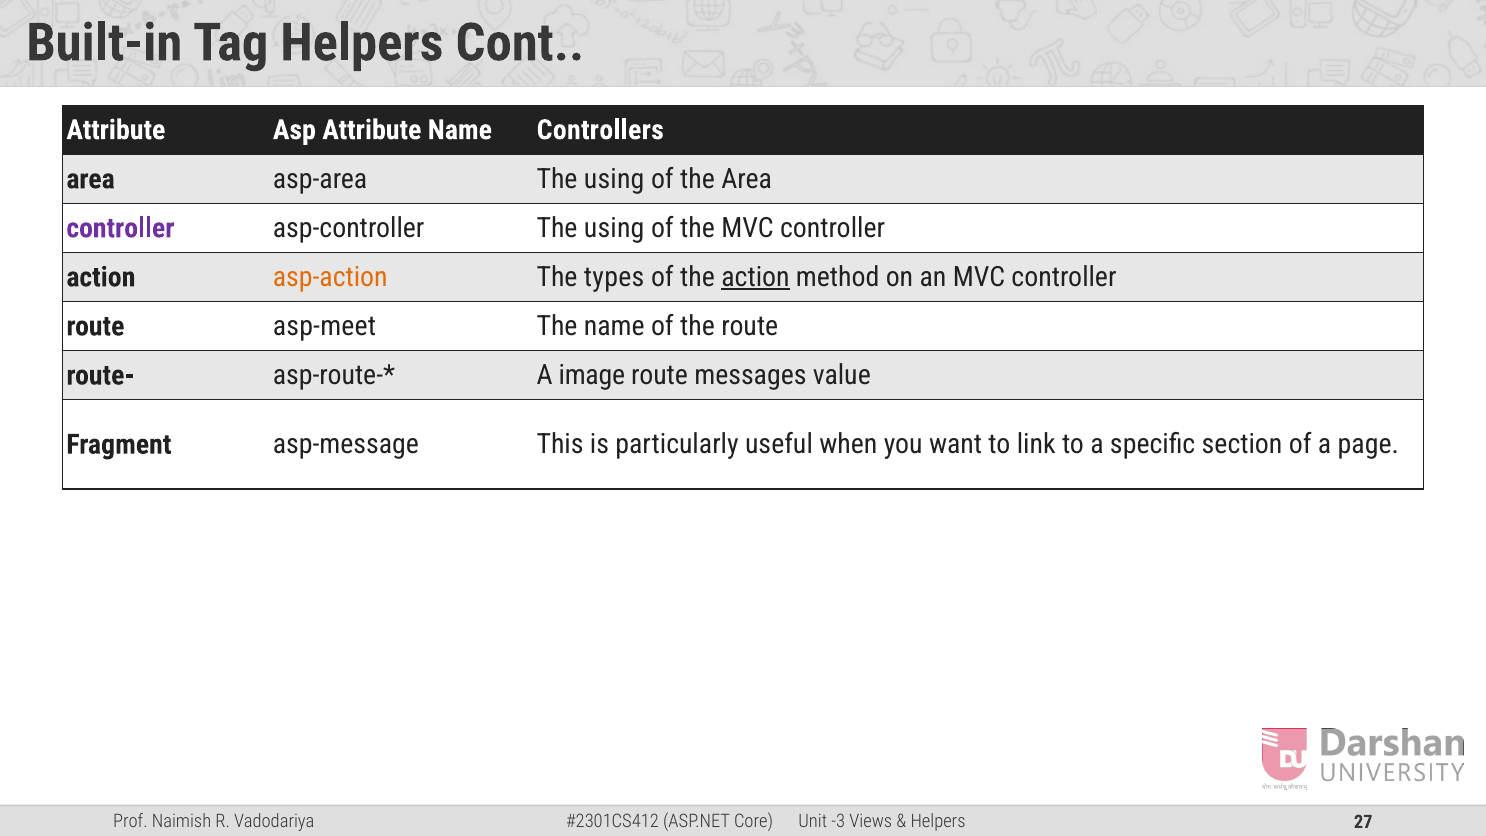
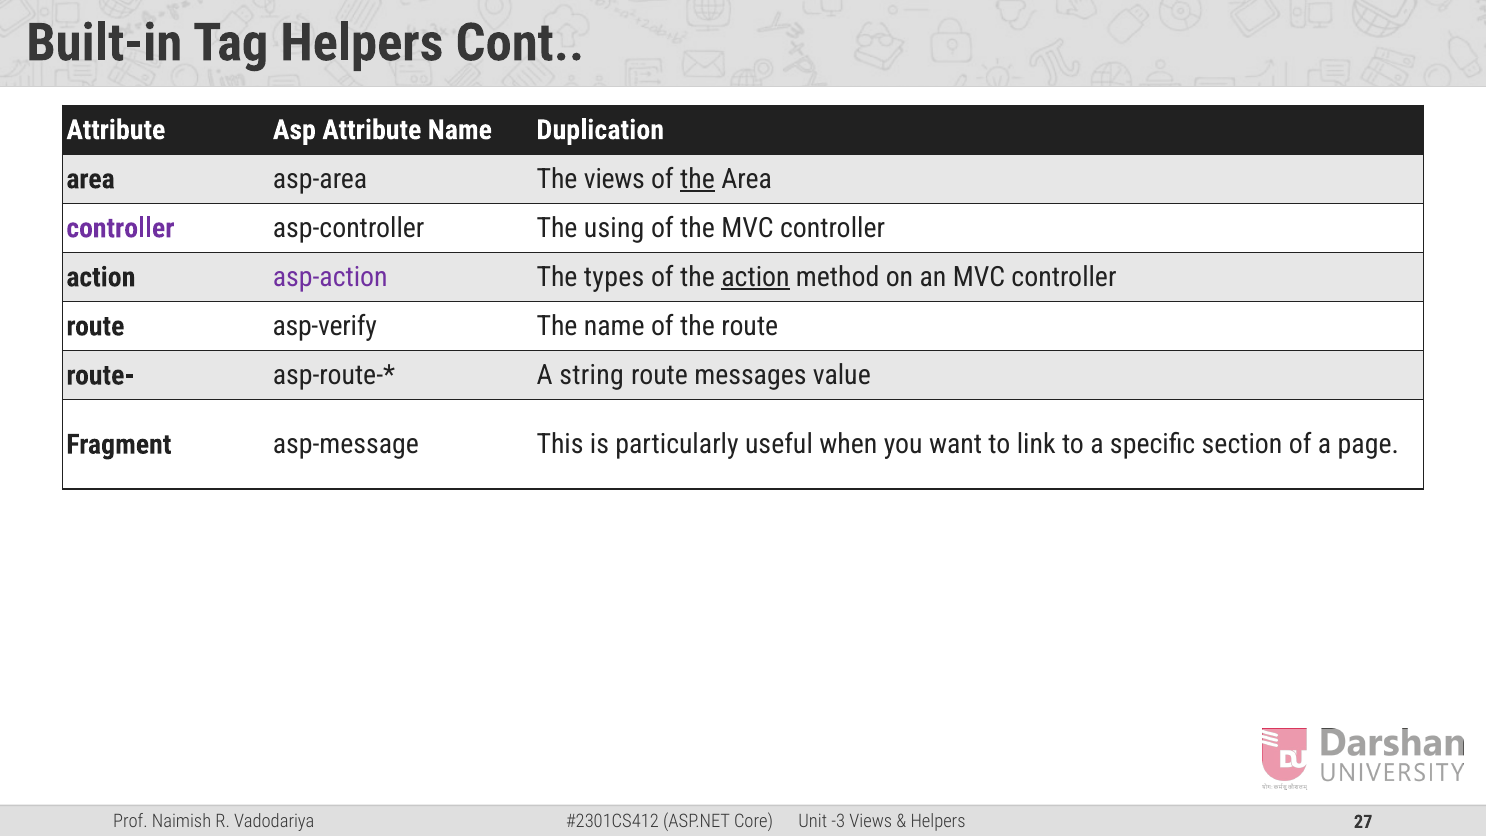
Controllers: Controllers -> Duplication (600, 130)
asp-area The using: using -> views (614, 179)
the underline: none -> present (698, 179)
asp-action colour: orange -> purple (330, 277)
asp-meet: asp-meet -> asp-verify (325, 326)
image: image -> string (592, 375)
